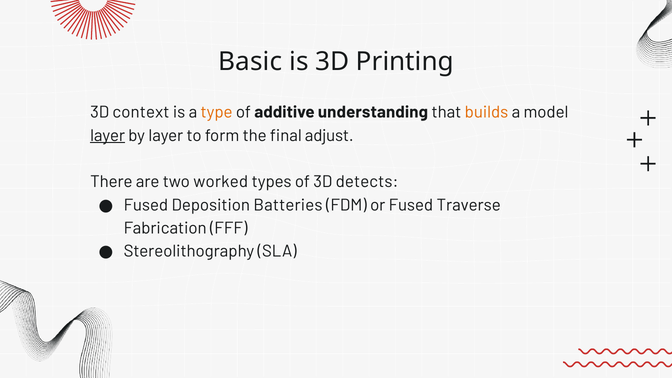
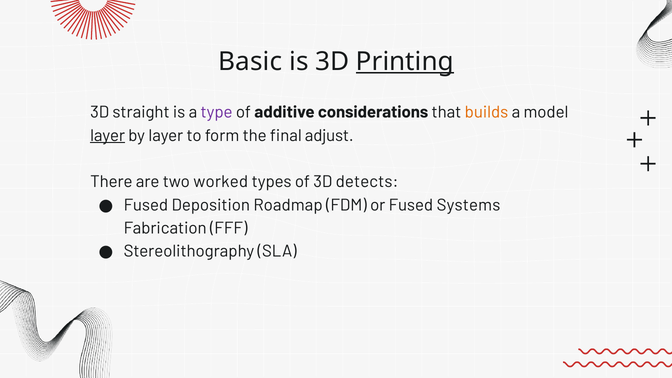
Printing underline: none -> present (405, 62)
context: context -> straight (141, 112)
type colour: orange -> purple (217, 112)
understanding: understanding -> considerations (373, 112)
Batteries: Batteries -> Roadmap (288, 205)
Traverse: Traverse -> Systems (469, 205)
